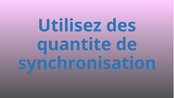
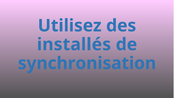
quantite: quantite -> installés (74, 44)
